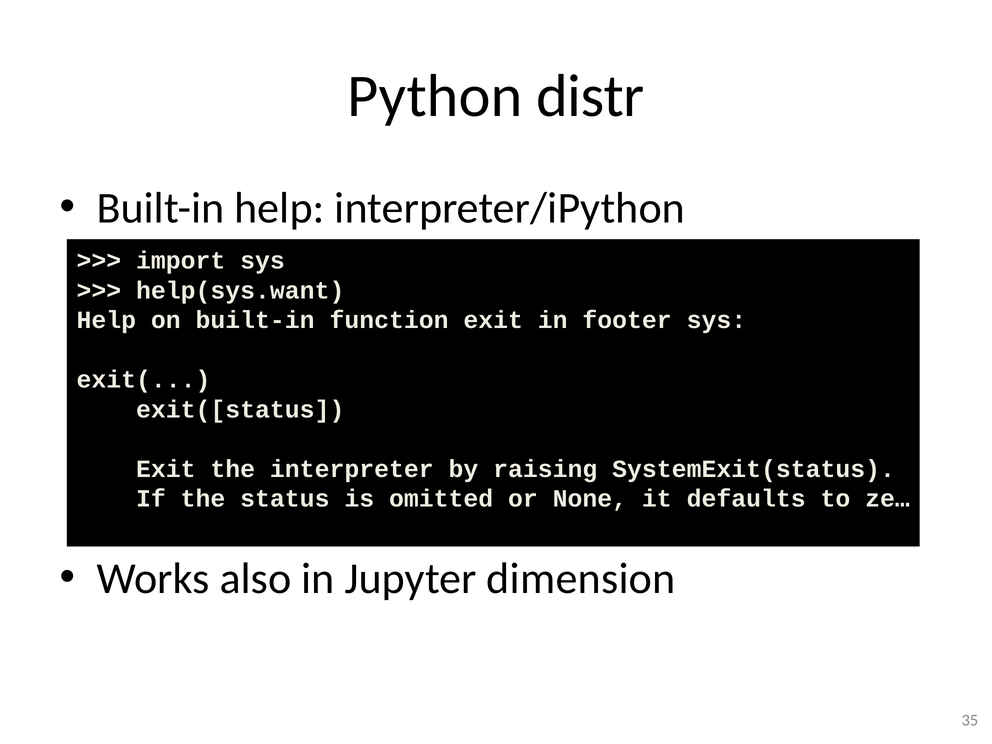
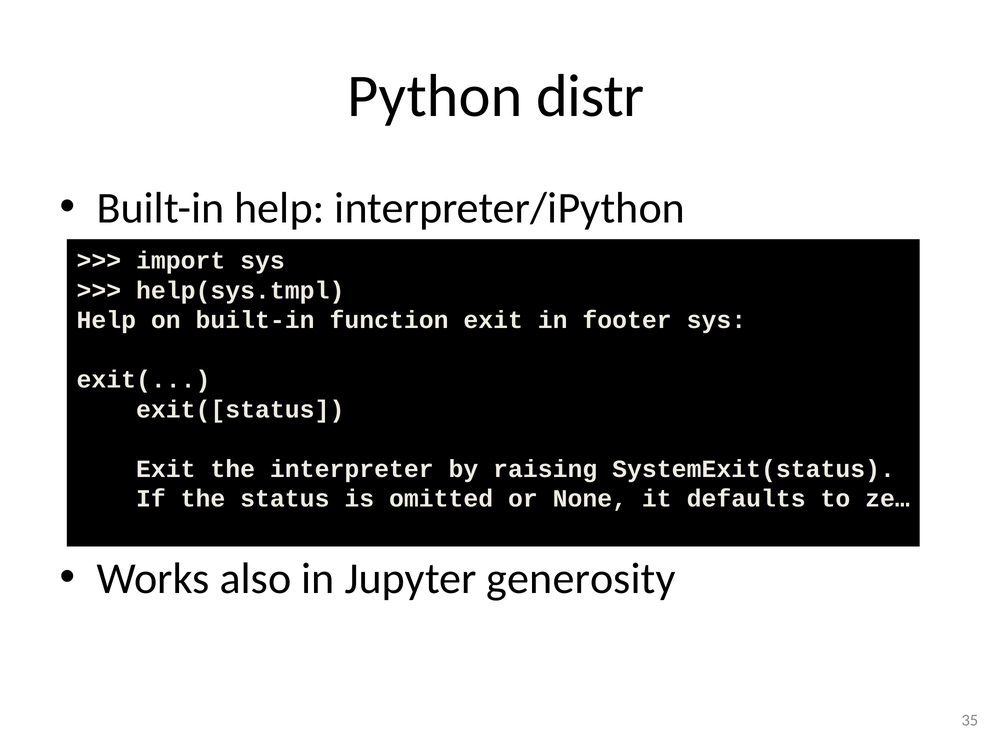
help(sys.want: help(sys.want -> help(sys.tmpl (240, 290)
dimension: dimension -> generosity (581, 579)
